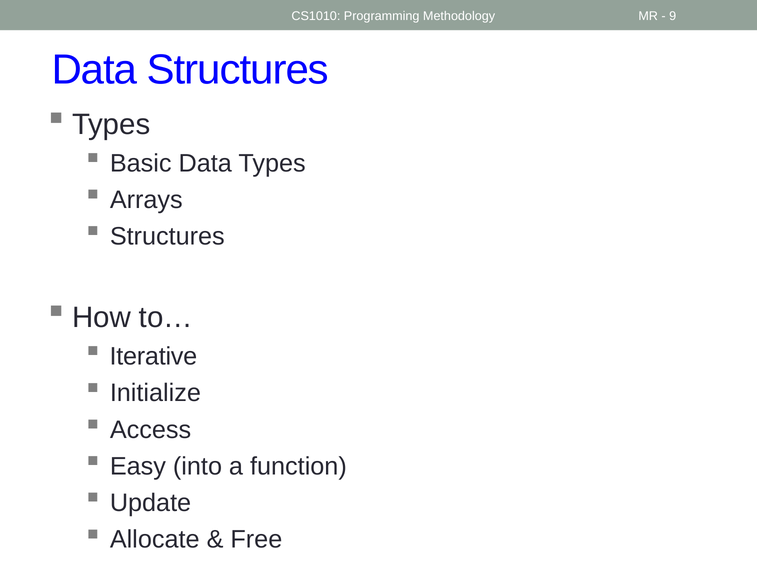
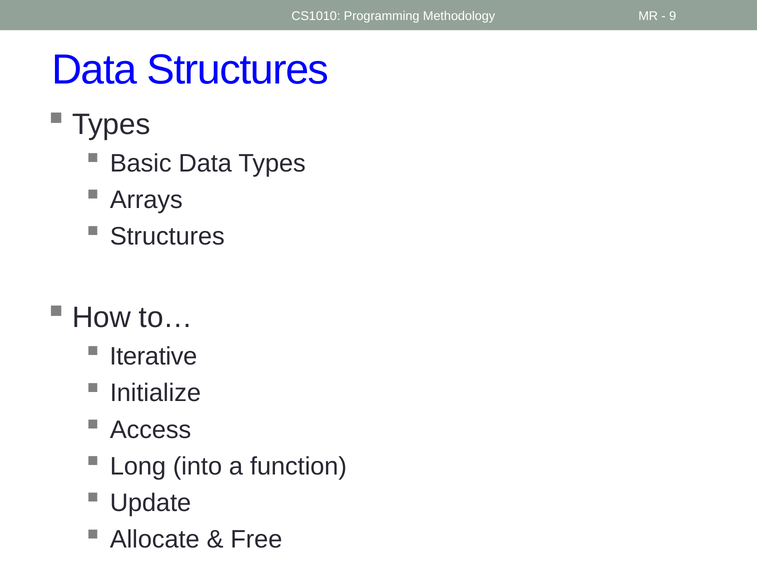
Easy: Easy -> Long (138, 466)
